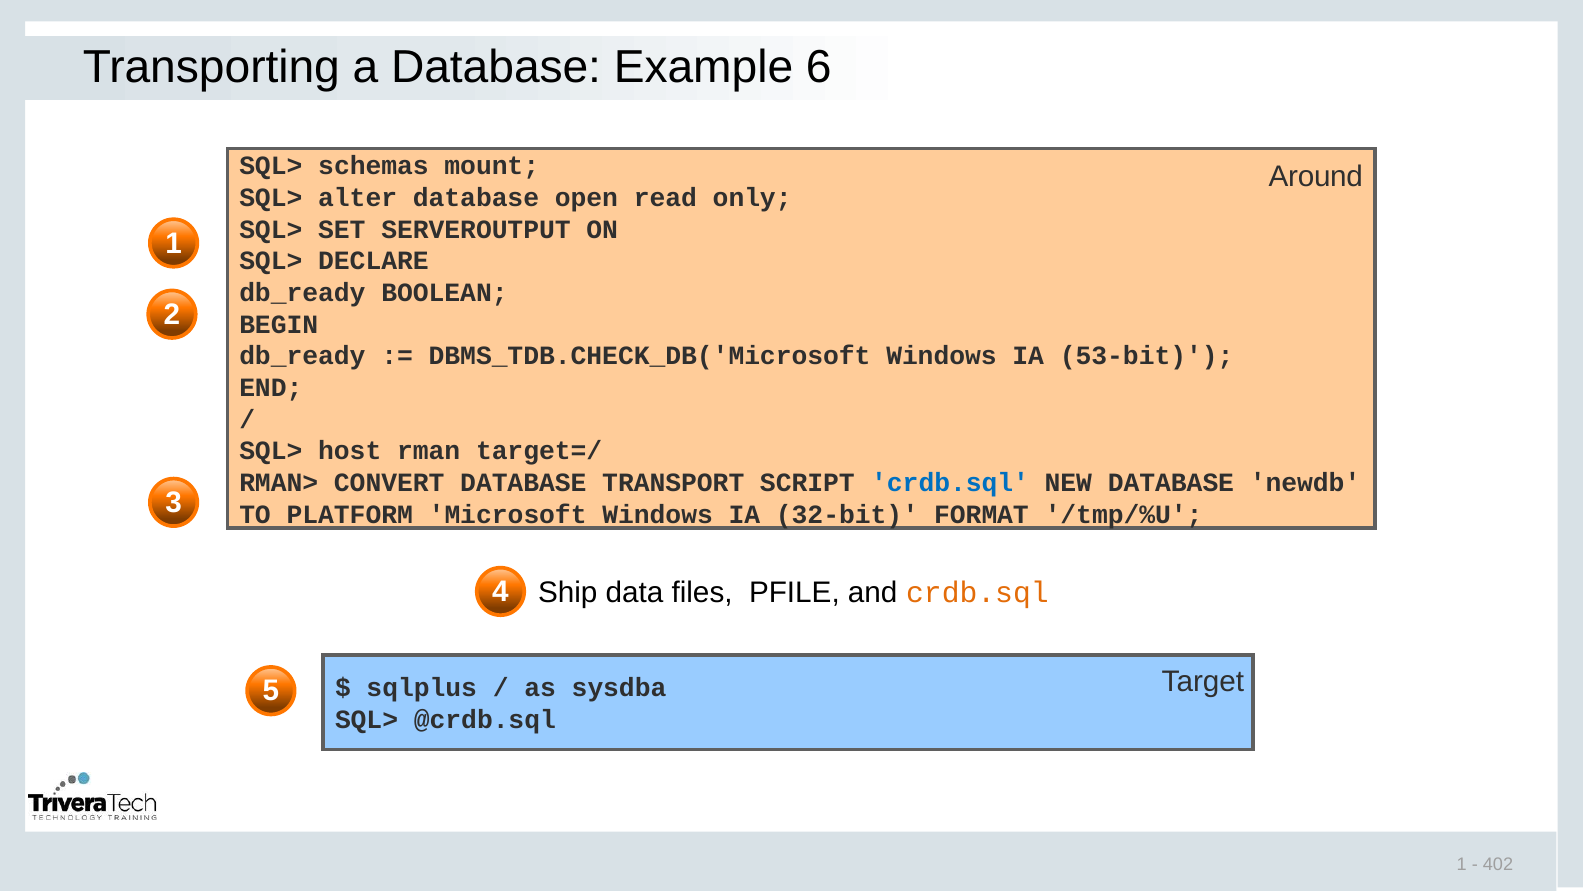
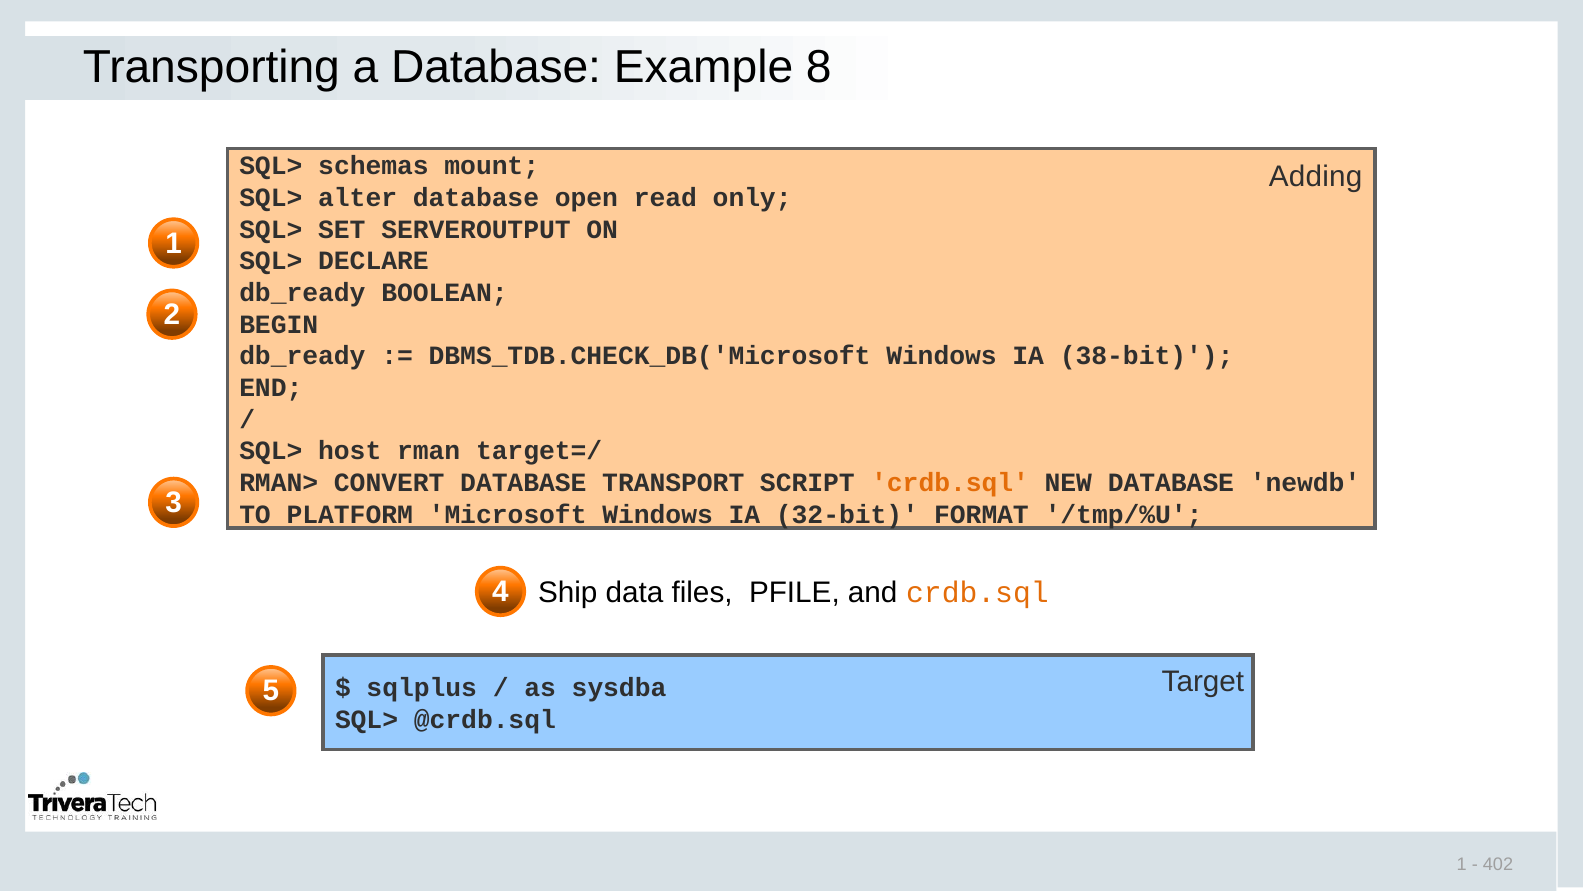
6: 6 -> 8 (819, 68)
Around: Around -> Adding (1316, 177)
53-bit: 53-bit -> 38-bit (1147, 356)
crdb.sql colour: blue -> orange (950, 482)
